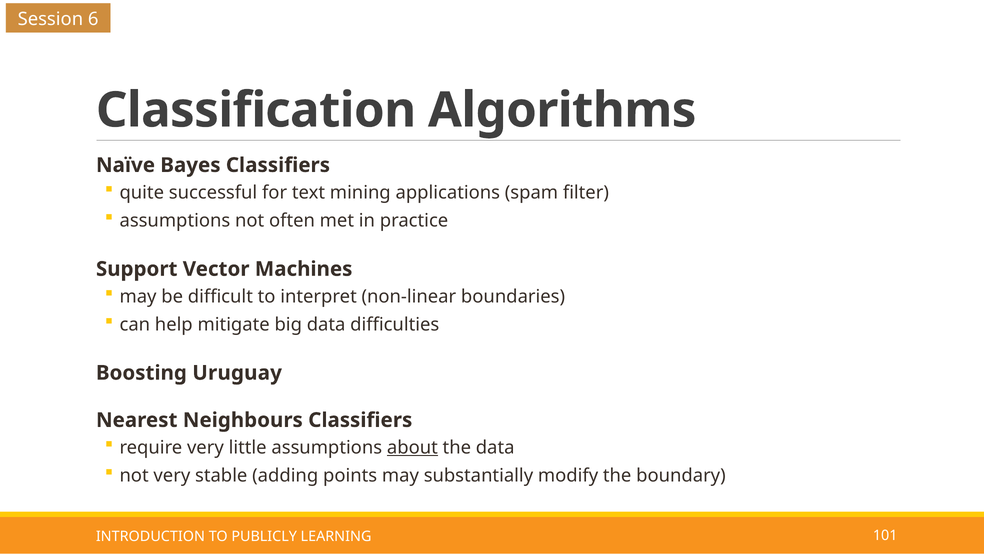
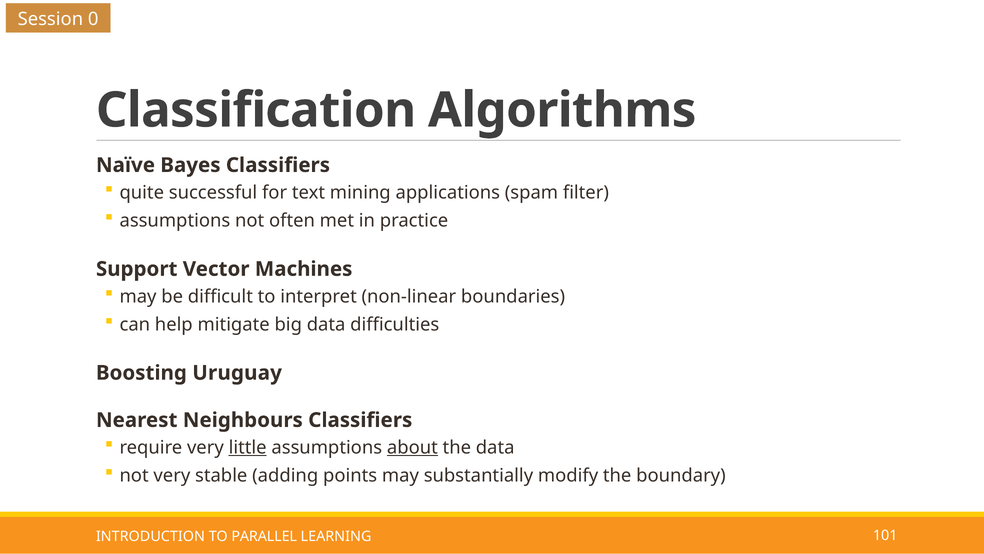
6: 6 -> 0 (93, 19)
little underline: none -> present (248, 447)
PUBLICLY: PUBLICLY -> PARALLEL (264, 536)
